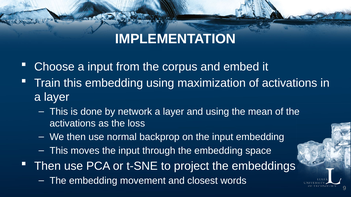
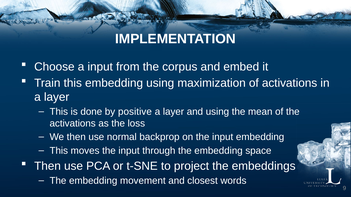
network: network -> positive (135, 112)
